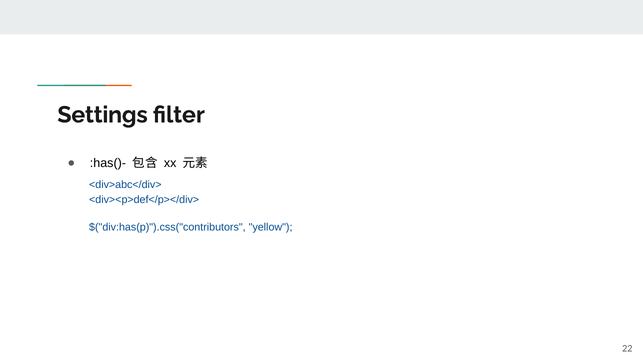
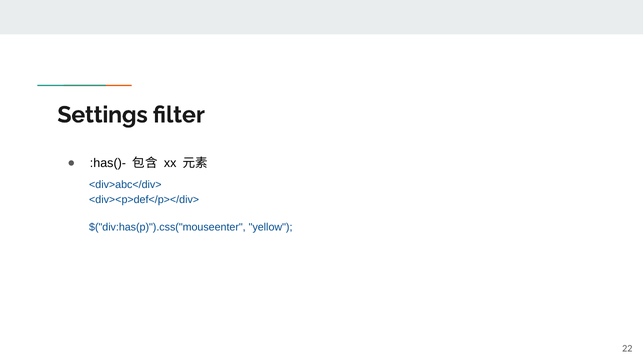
$("div:has(p)").css("contributors: $("div:has(p)").css("contributors -> $("div:has(p)").css("mouseenter (167, 227)
